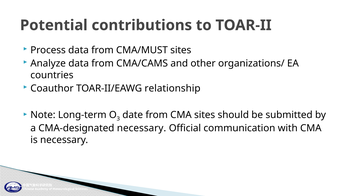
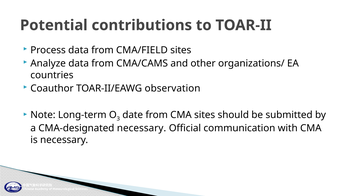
CMA/MUST: CMA/MUST -> CMA/FIELD (142, 50)
relationship: relationship -> observation (173, 88)
